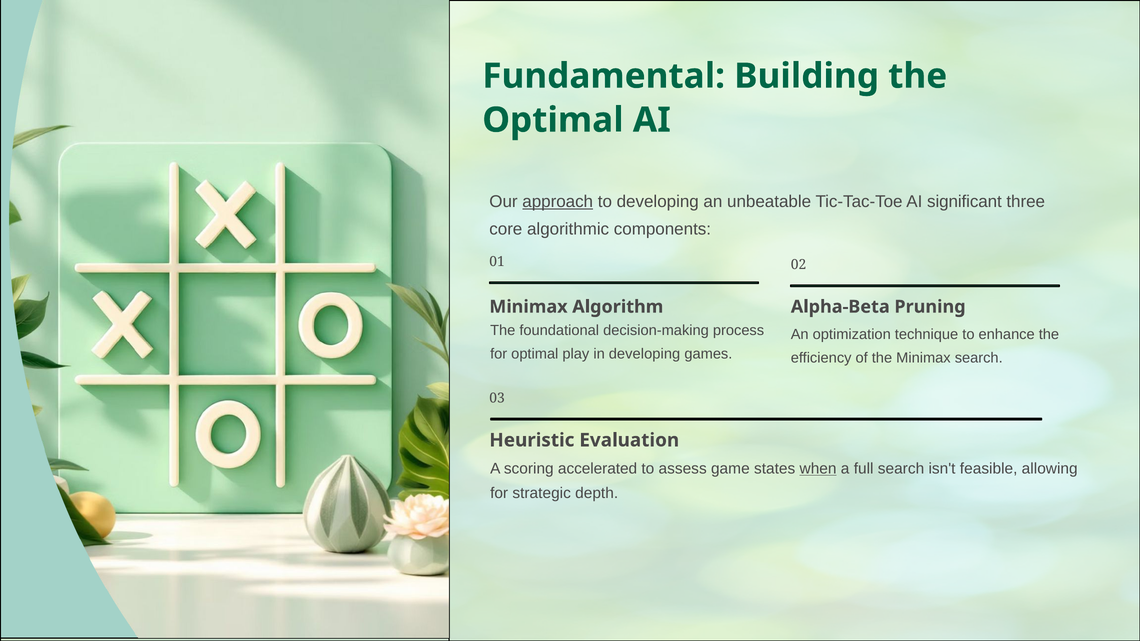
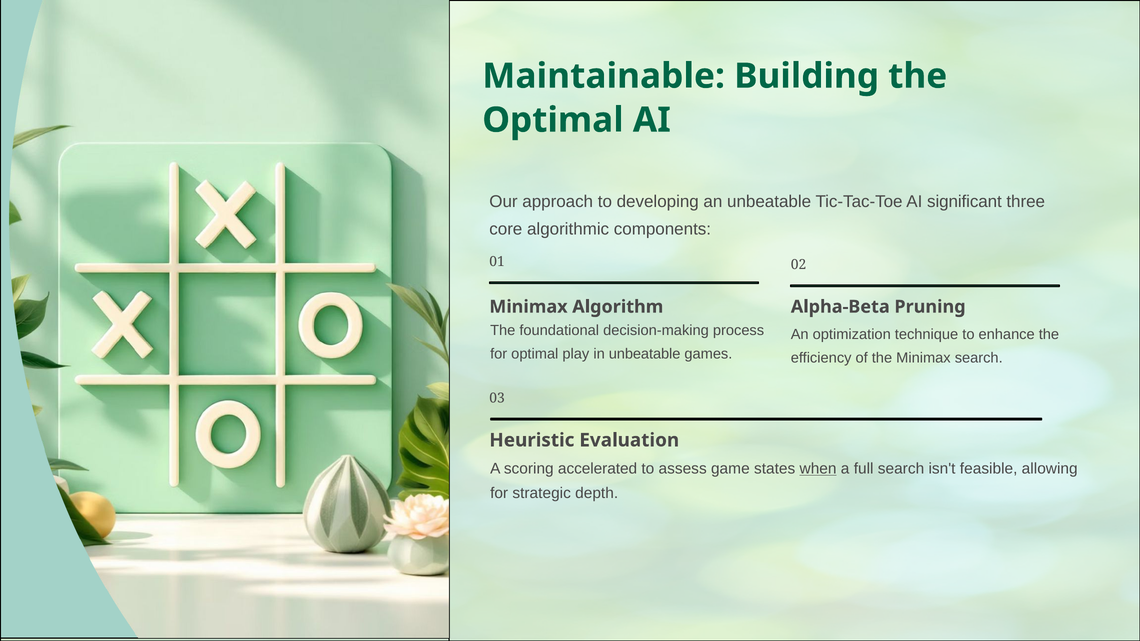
Fundamental: Fundamental -> Maintainable (604, 76)
approach underline: present -> none (558, 202)
in developing: developing -> unbeatable (645, 354)
